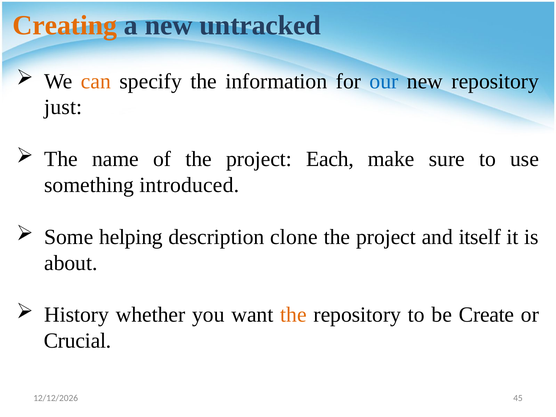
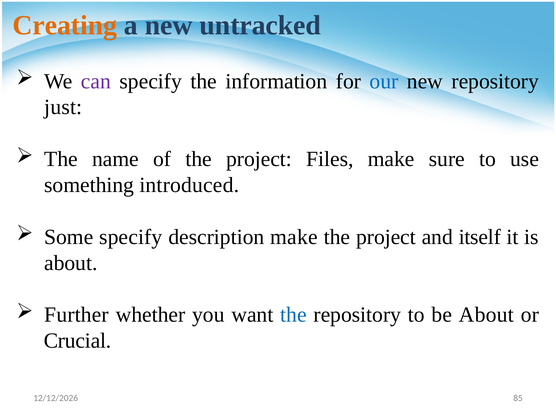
can colour: orange -> purple (96, 81)
Each: Each -> Files (330, 159)
Some helping: helping -> specify (131, 237)
description clone: clone -> make (294, 237)
History: History -> Further (76, 315)
the colour: orange -> blue (293, 315)
be Create: Create -> About (486, 315)
45: 45 -> 85 (518, 398)
